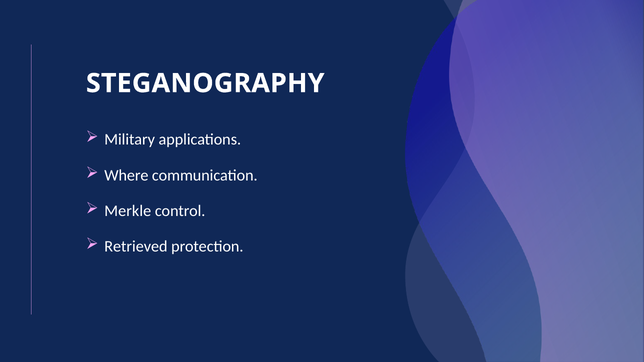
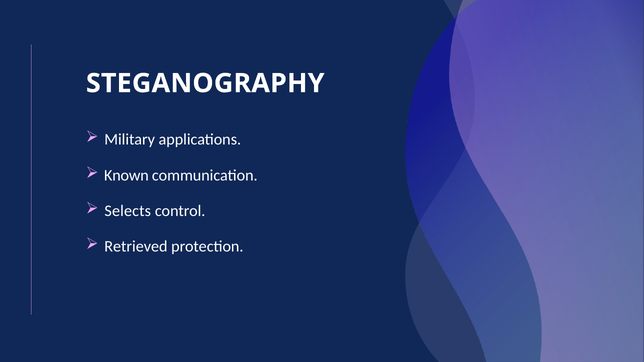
Where: Where -> Known (126, 175)
Merkle: Merkle -> Selects (128, 211)
